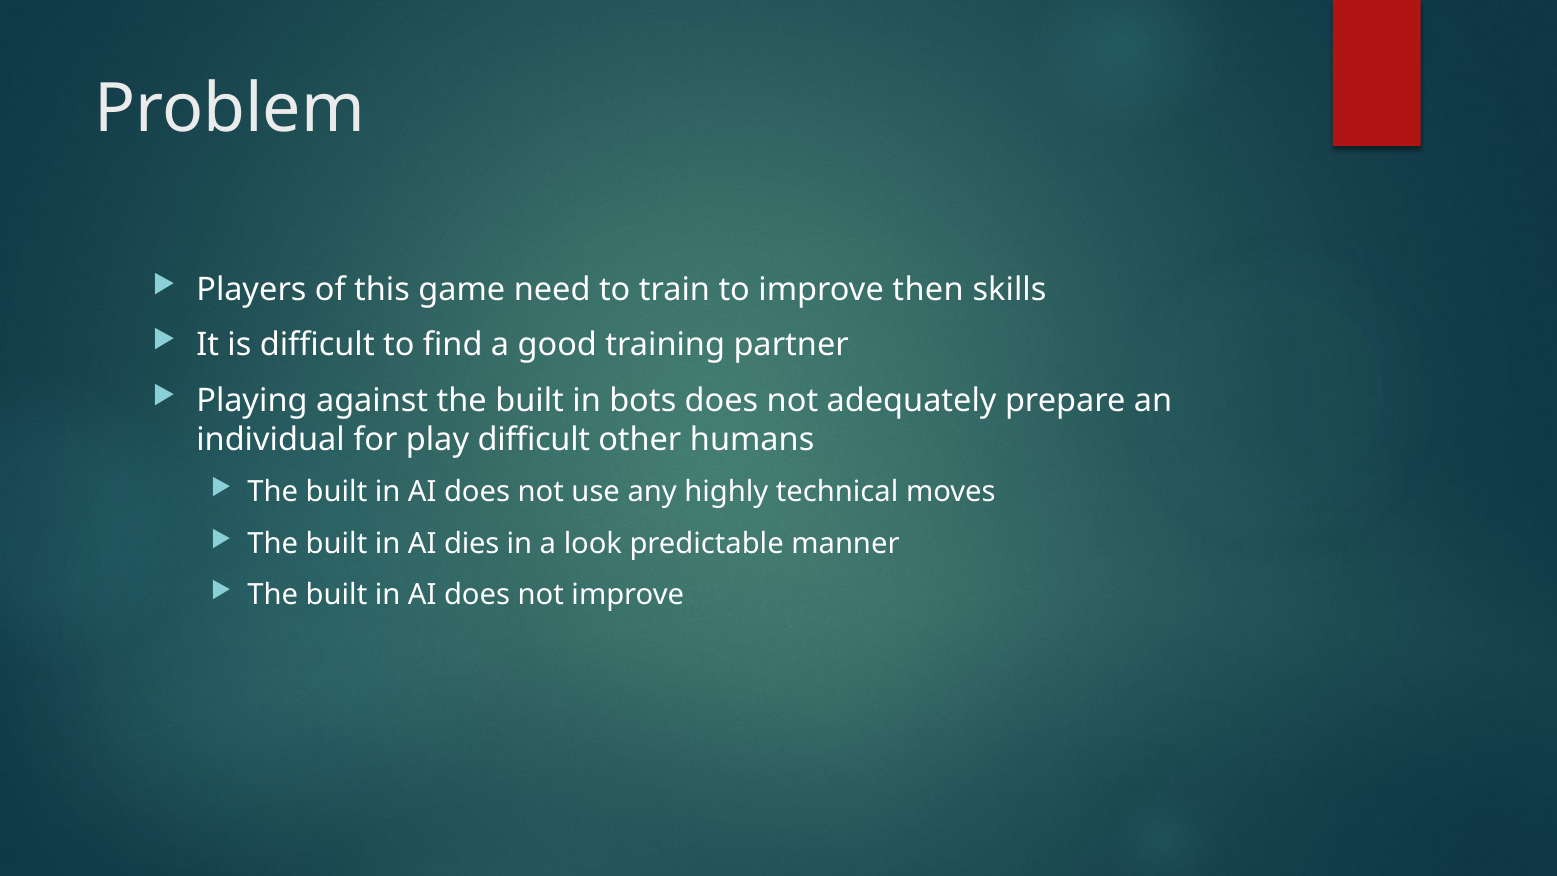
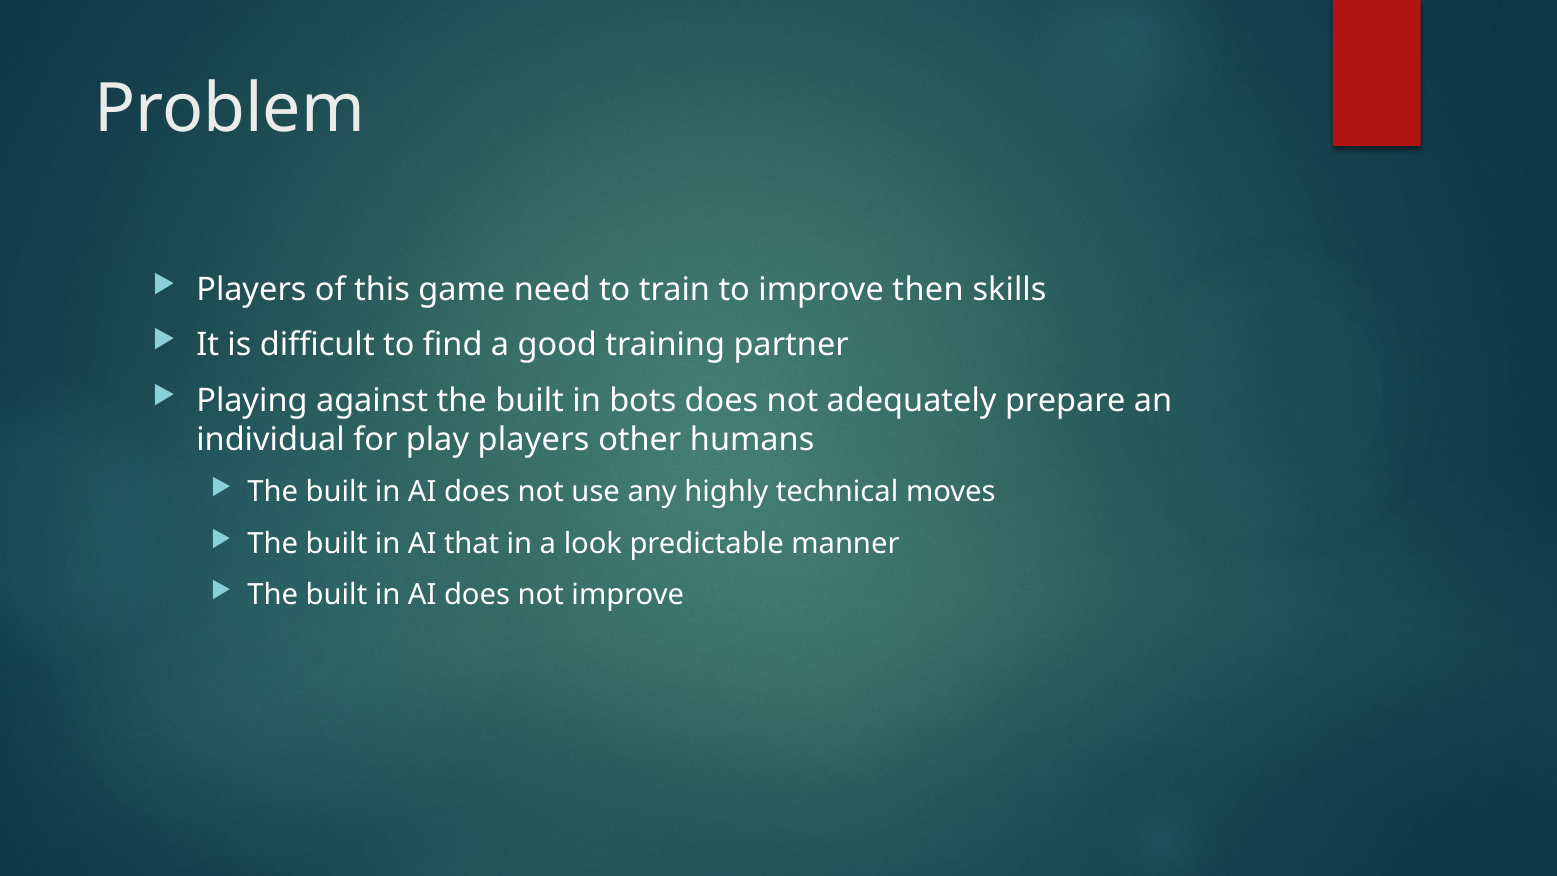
play difficult: difficult -> players (534, 439)
dies: dies -> that (472, 544)
